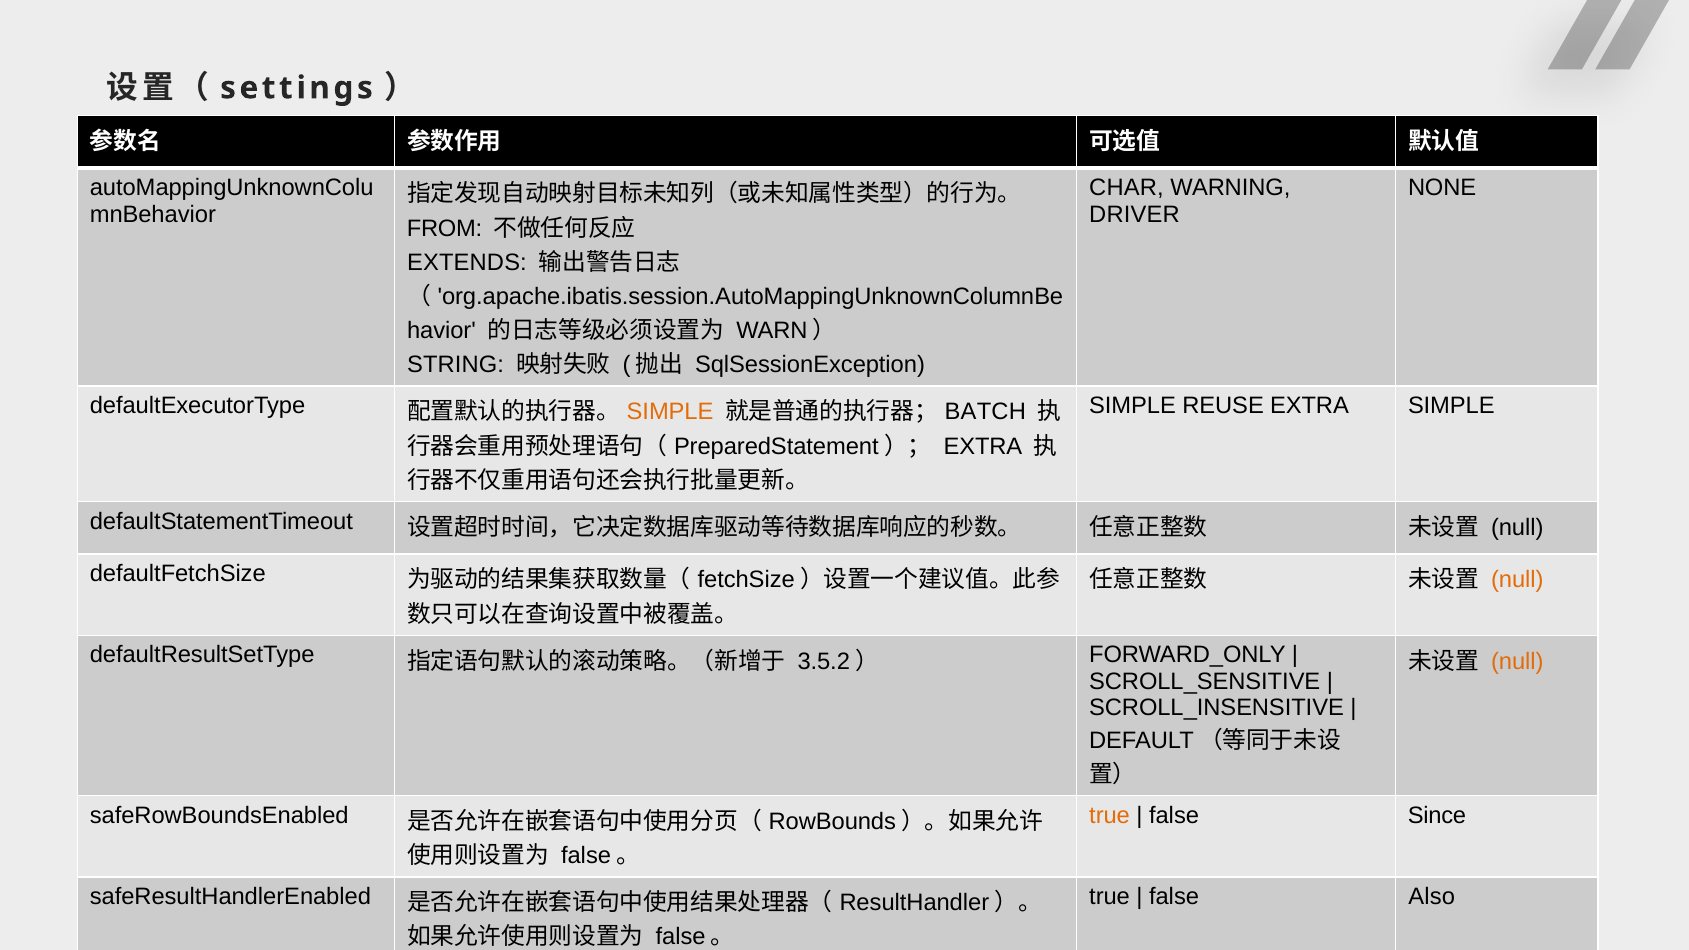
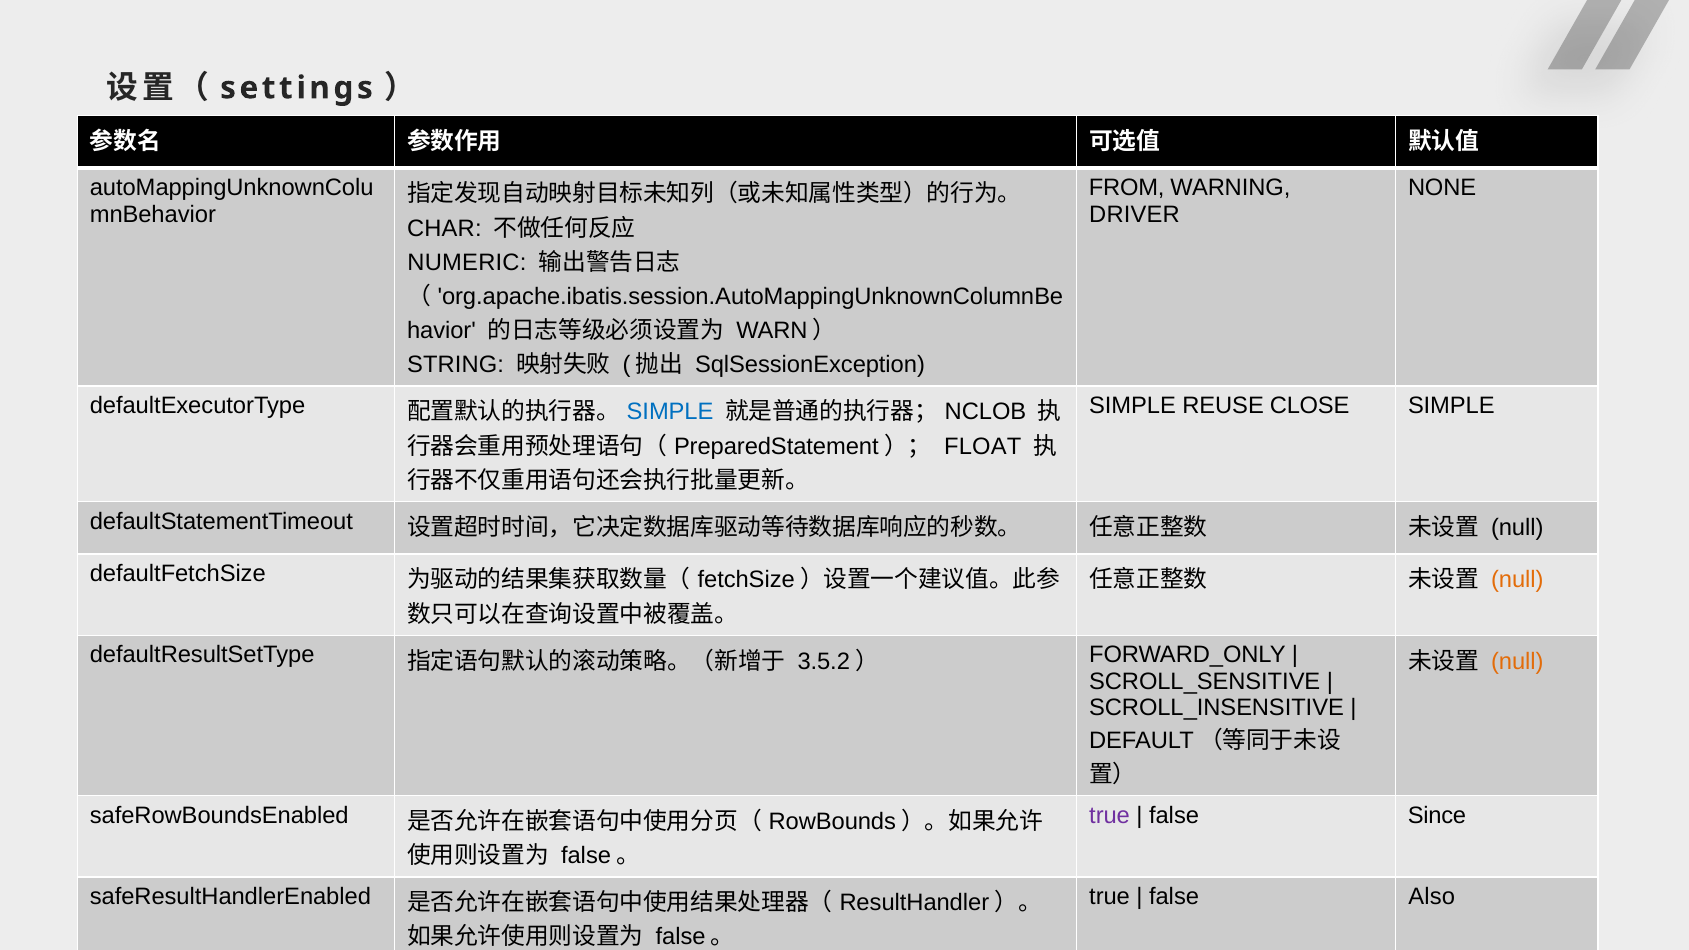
CHAR: CHAR -> FROM (1127, 188)
FROM: FROM -> CHAR (444, 228)
EXTENDS: EXTENDS -> NUMERIC (467, 262)
SIMPLE colour: orange -> blue (670, 412)
BATCH: BATCH -> NCLOB (985, 412)
REUSE EXTRA: EXTRA -> CLOSE (1310, 406)
EXTRA: EXTRA -> FLOAT (983, 446)
true colour: orange -> purple (1110, 816)
